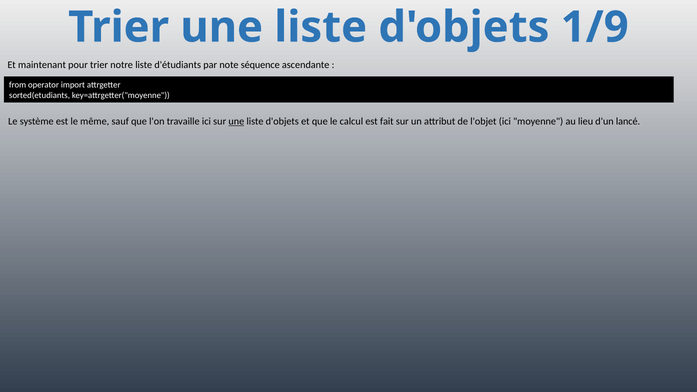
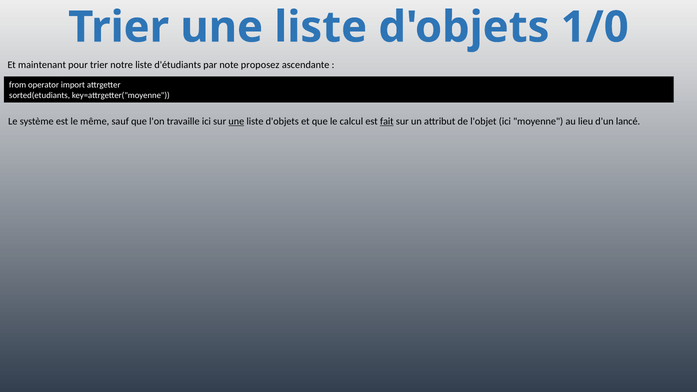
1/9: 1/9 -> 1/0 (595, 27)
séquence: séquence -> proposez (260, 65)
fait underline: none -> present (387, 121)
